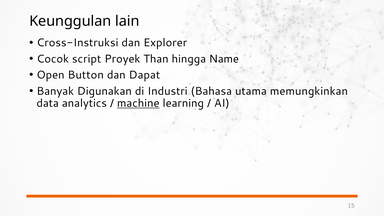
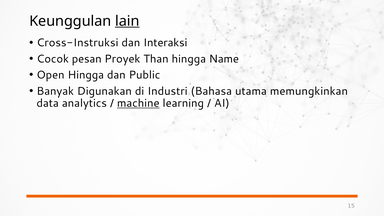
lain underline: none -> present (127, 21)
Explorer: Explorer -> Interaksi (165, 43)
script: script -> pesan (87, 59)
Open Button: Button -> Hingga (86, 75)
Dapat: Dapat -> Public (145, 75)
